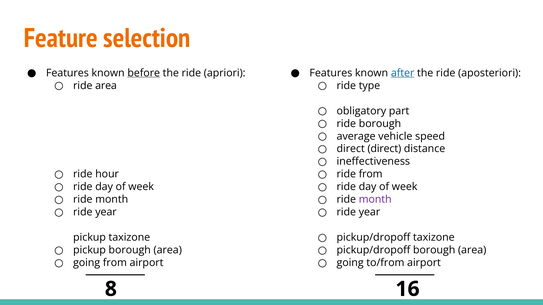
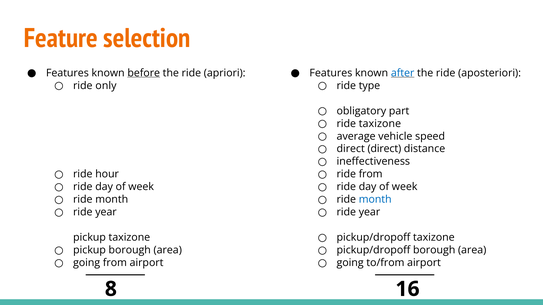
ride area: area -> only (106, 86)
ride borough: borough -> taxizone (380, 124)
month colour: purple -> blue (375, 200)
